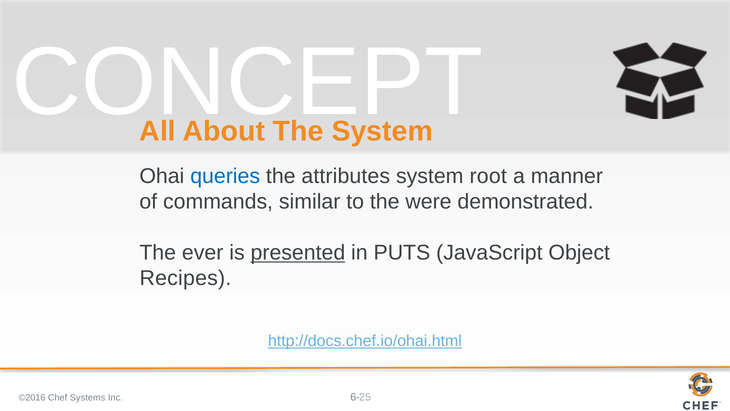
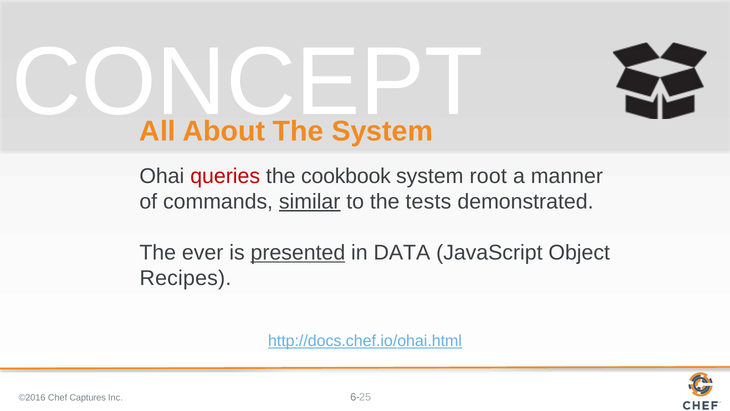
queries colour: blue -> red (225, 176)
attributes: attributes -> cookbook (346, 176)
similar underline: none -> present (310, 201)
were: were -> tests (428, 201)
PUTS: PUTS -> DATA (402, 253)
Systems: Systems -> Captures (88, 397)
